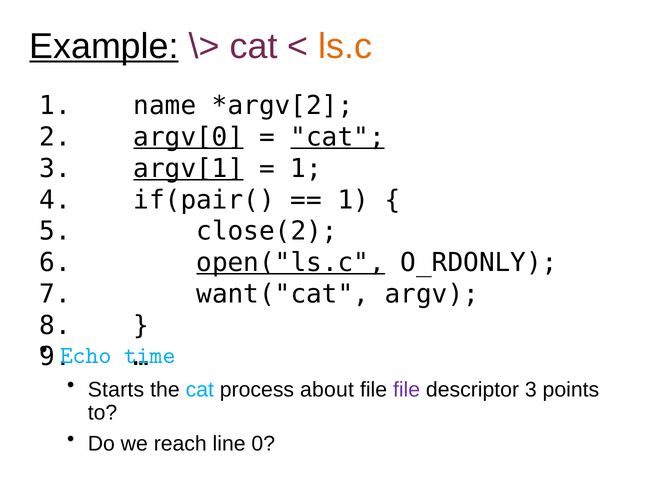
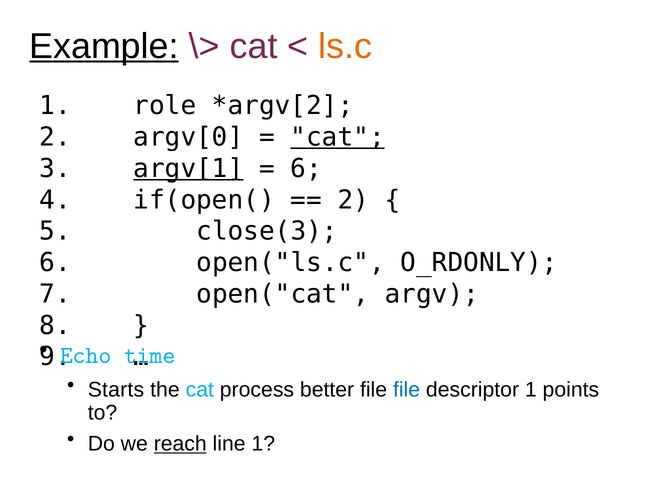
name: name -> role (165, 106)
argv[0 underline: present -> none (188, 137)
1: 1 -> 6 (306, 168)
if(pair(: if(pair( -> if(open( (204, 200)
1: 1 -> 2 (353, 200)
close(2: close(2 -> close(3 (267, 231)
open("ls.c underline: present -> none (291, 262)
want("cat: want("cat -> open("cat (283, 294)
about: about -> better (327, 389)
file colour: purple -> blue (407, 389)
descriptor 3: 3 -> 1 (531, 389)
reach underline: none -> present (180, 443)
line 0: 0 -> 1 (263, 443)
